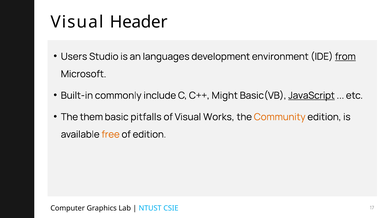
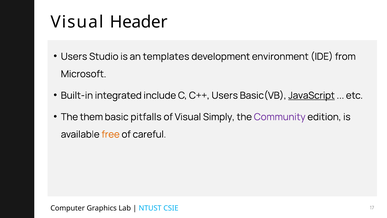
languages: languages -> templates (166, 57)
from underline: present -> none (345, 57)
commonly: commonly -> integrated (118, 95)
C++ Might: Might -> Users (225, 95)
Works: Works -> Simply (219, 117)
Community colour: orange -> purple (280, 117)
of edition: edition -> careful (149, 134)
